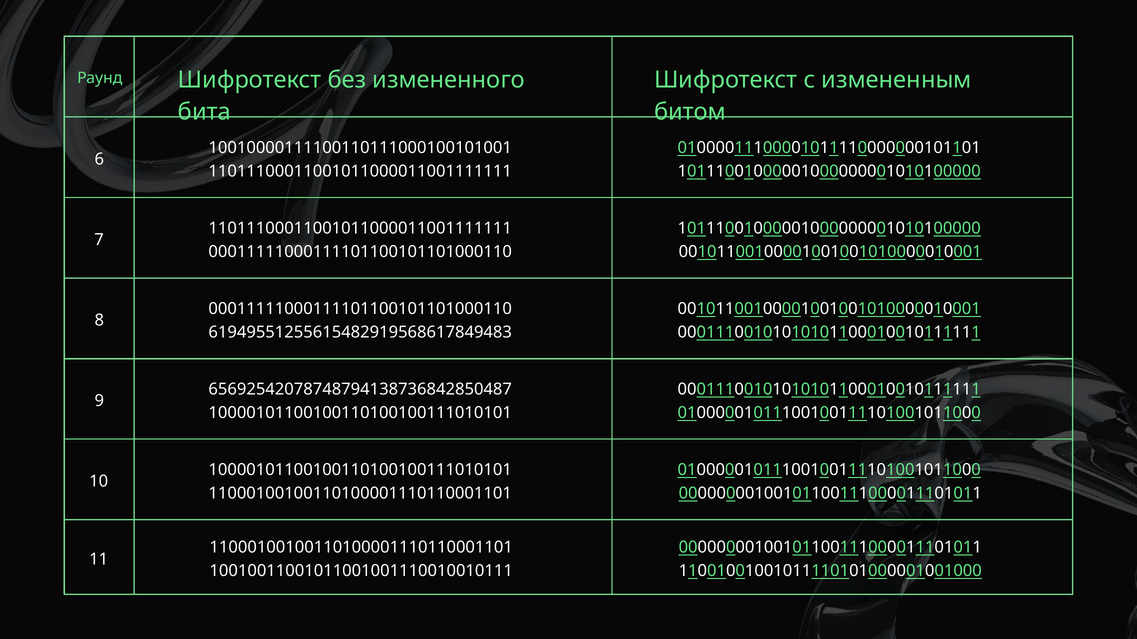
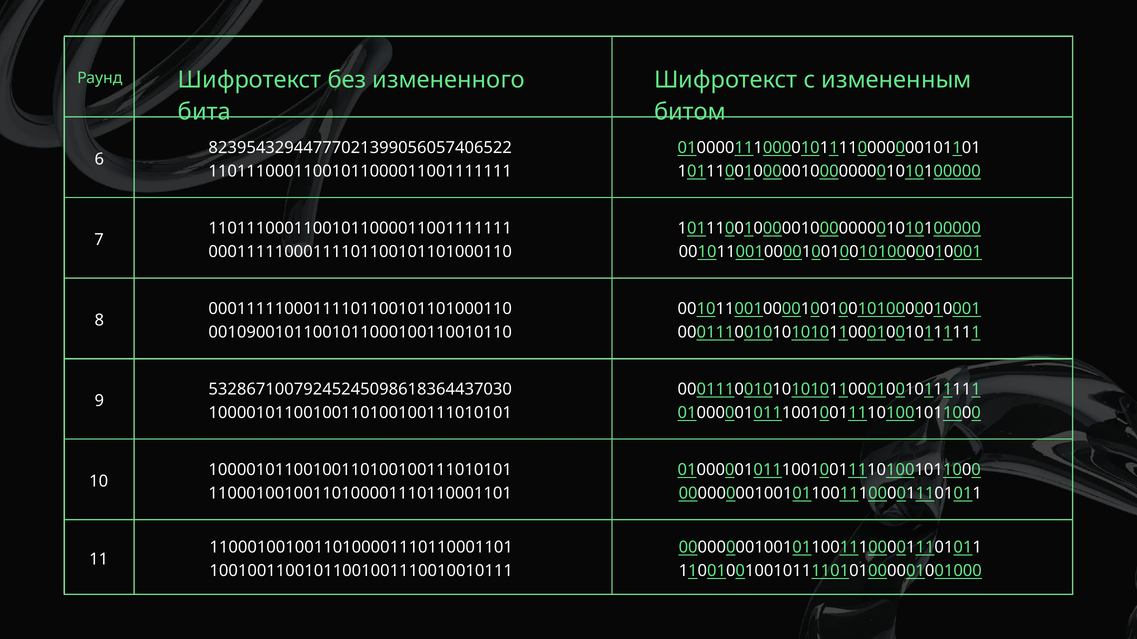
10010000111100110111000100101001: 10010000111100110111000100101001 -> 82395432944777021399056057406522 (360, 148)
61949551255615482919568617849483: 61949551255615482919568617849483 -> 00109001011001011000100110010110 (360, 332)
65692542078748794138736842850487: 65692542078748794138736842850487 -> 53286710079245245098618364437030 (360, 389)
